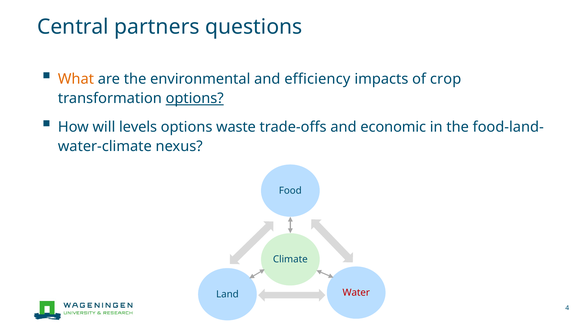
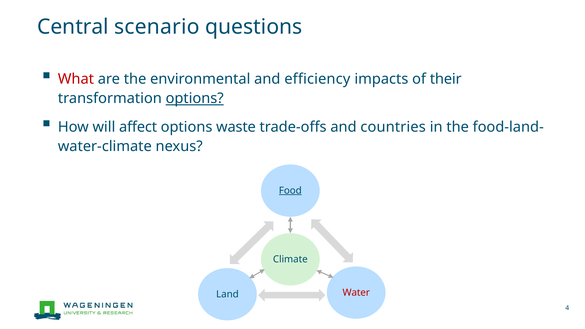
partners: partners -> scenario (157, 27)
What colour: orange -> red (76, 79)
crop: crop -> their (446, 79)
levels: levels -> affect (138, 127)
economic: economic -> countries (393, 127)
Food underline: none -> present (290, 191)
